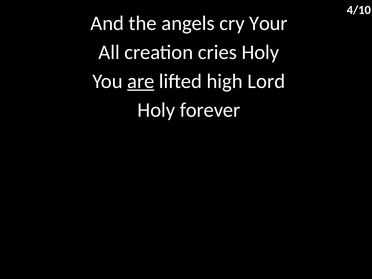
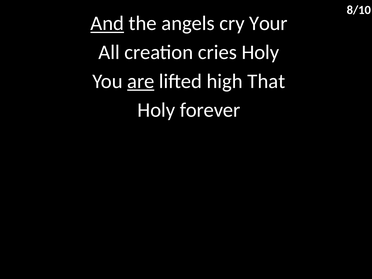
4/10: 4/10 -> 8/10 (359, 10)
And underline: none -> present (107, 23)
Lord: Lord -> That (266, 81)
